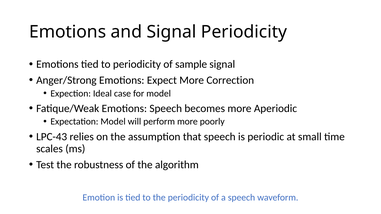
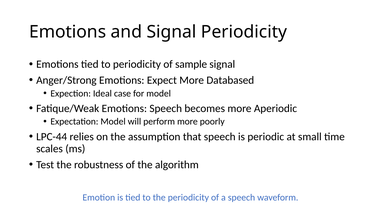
Correction: Correction -> Databased (230, 80)
LPC-43: LPC-43 -> LPC-44 (52, 137)
